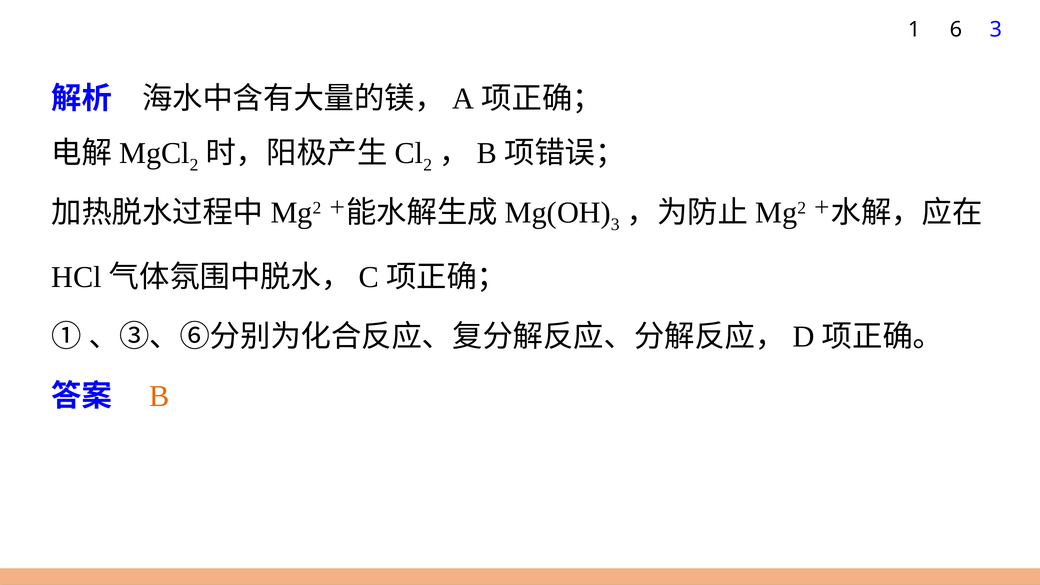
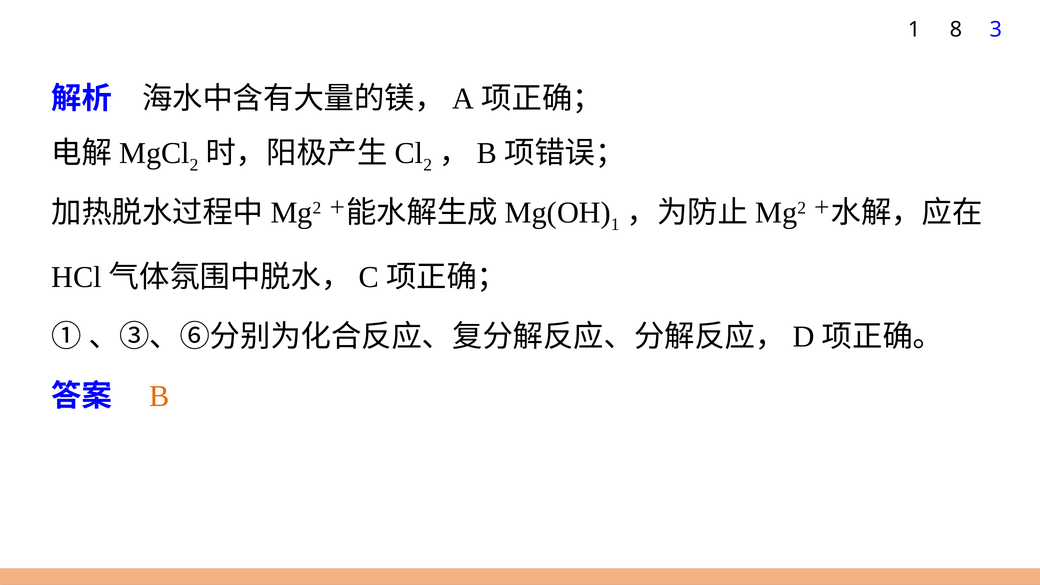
6: 6 -> 8 (956, 29)
3: 3 -> 1 (615, 225)
